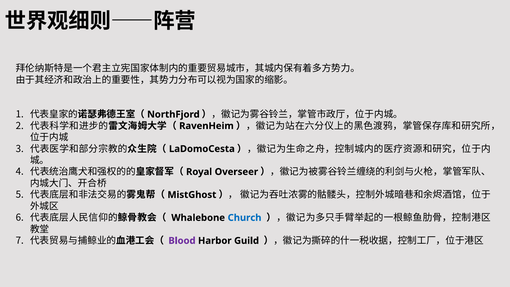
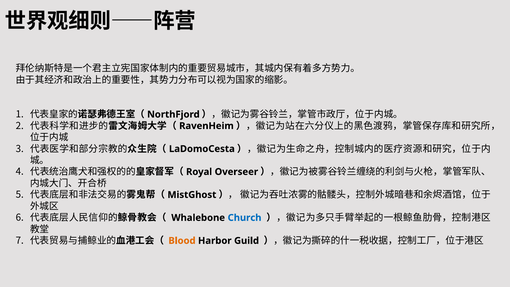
Blood colour: purple -> orange (182, 241)
